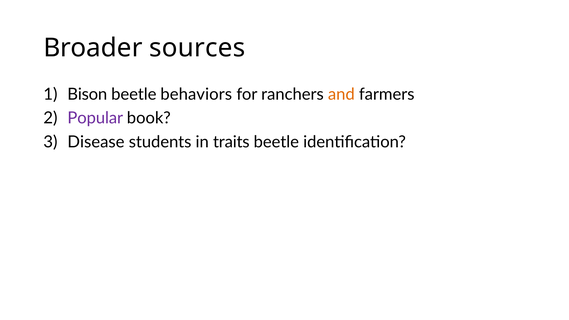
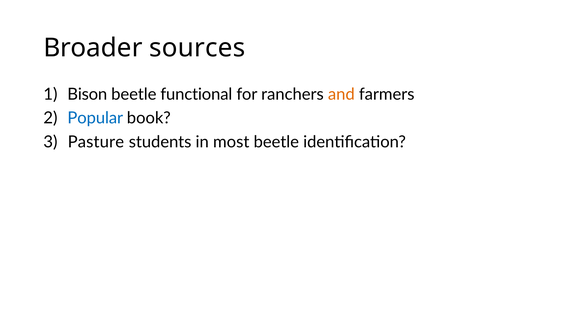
behaviors: behaviors -> functional (196, 94)
Popular colour: purple -> blue (95, 118)
Disease: Disease -> Pasture (96, 142)
traits: traits -> most (231, 142)
